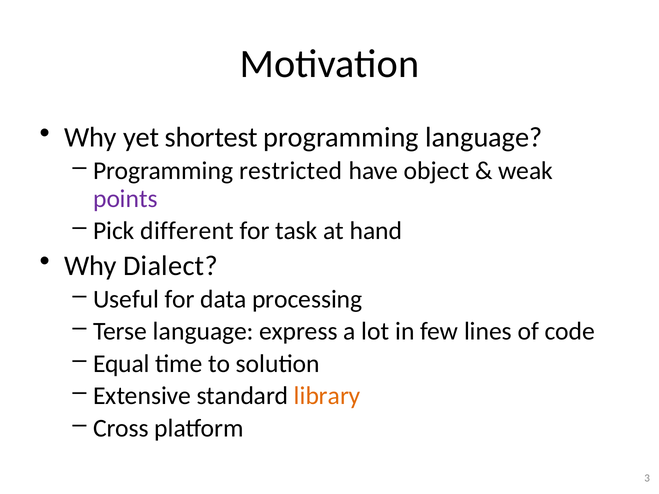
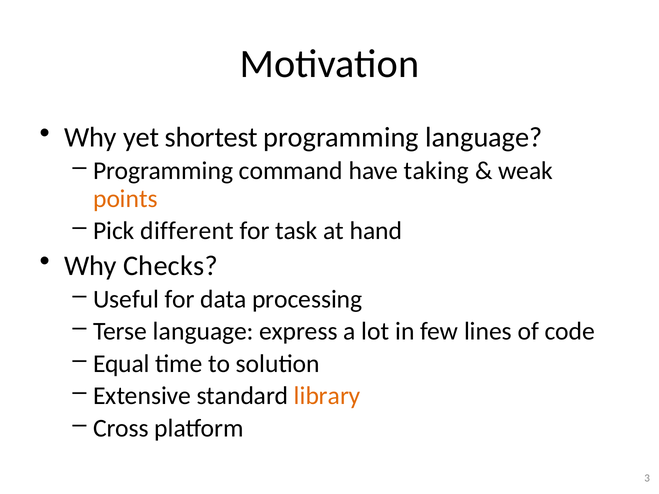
restricted: restricted -> command (291, 171)
object: object -> taking (436, 171)
points colour: purple -> orange (125, 199)
Dialect: Dialect -> Checks (170, 266)
